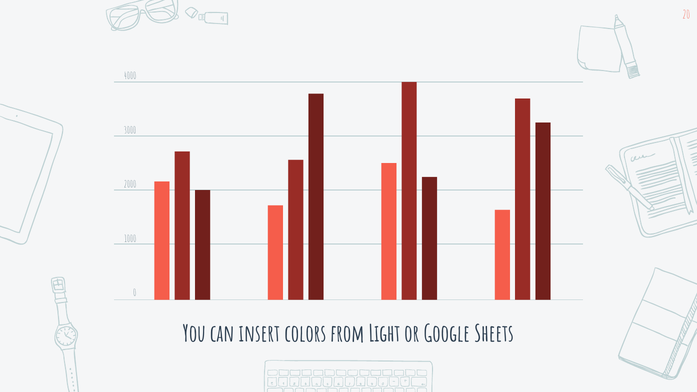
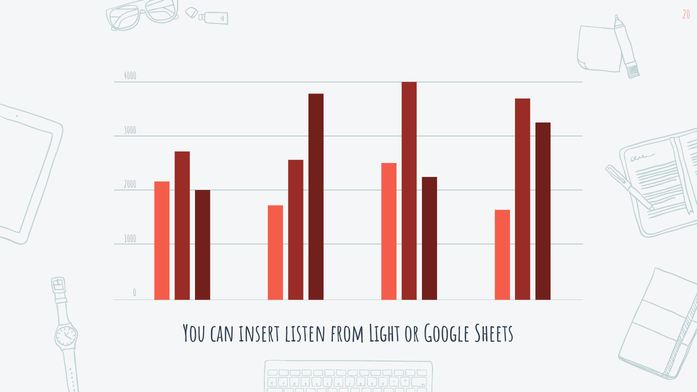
colors: colors -> listen (305, 334)
